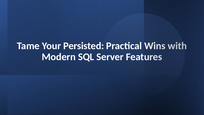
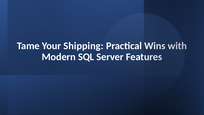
Persisted: Persisted -> Shipping (84, 46)
